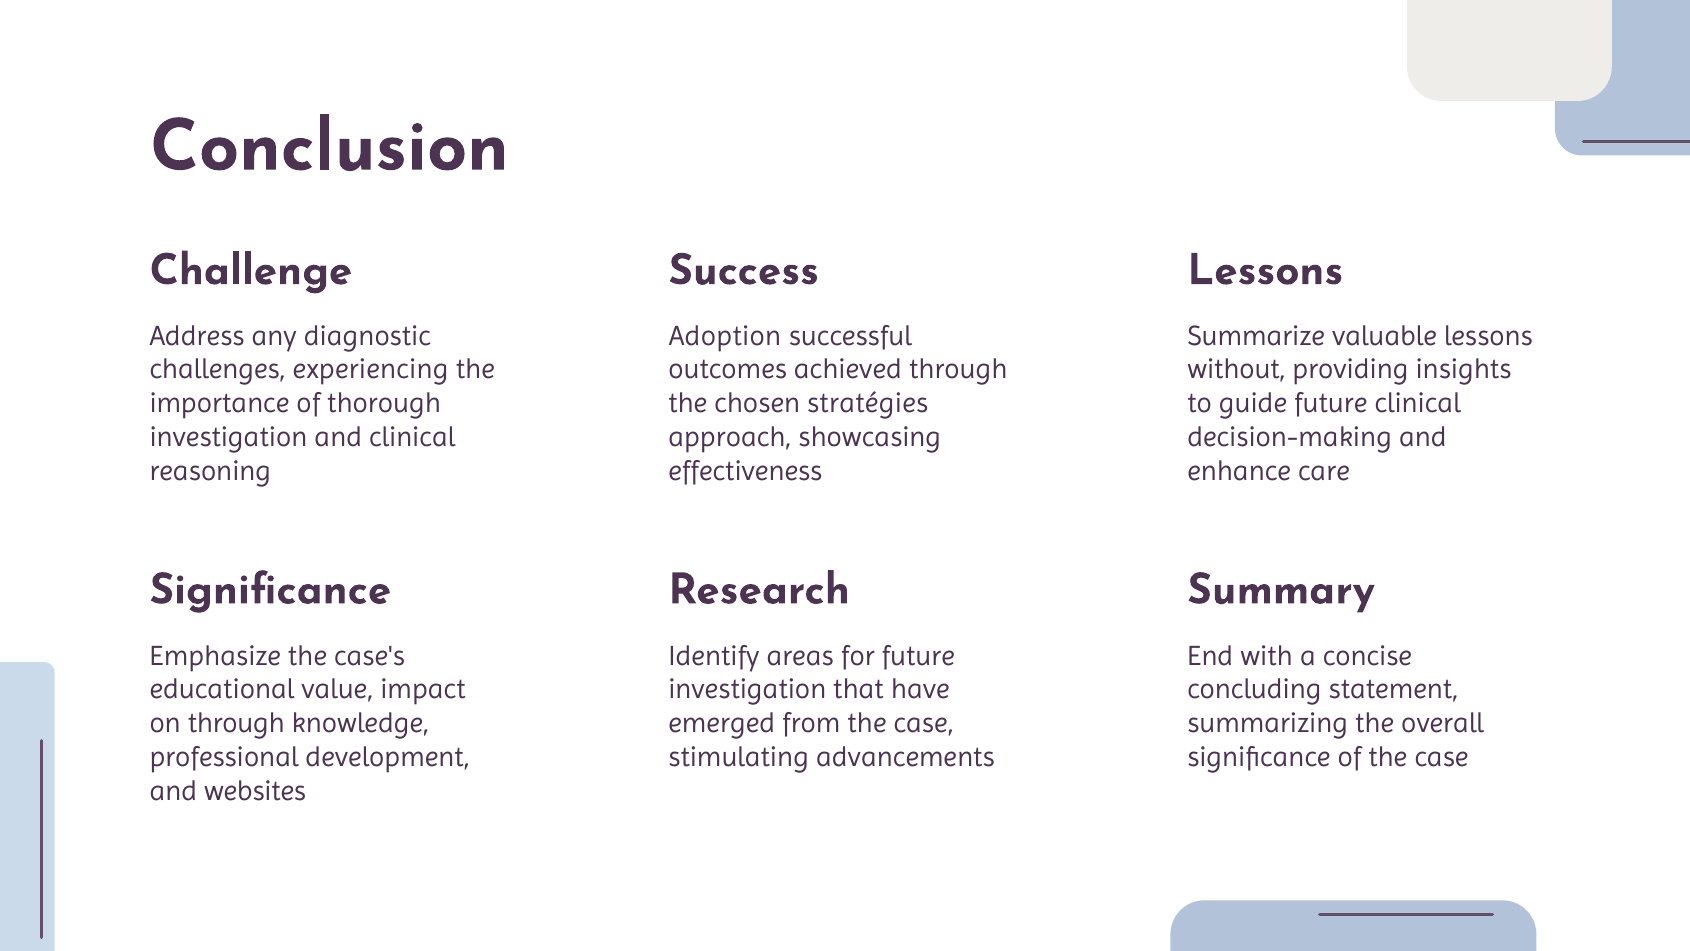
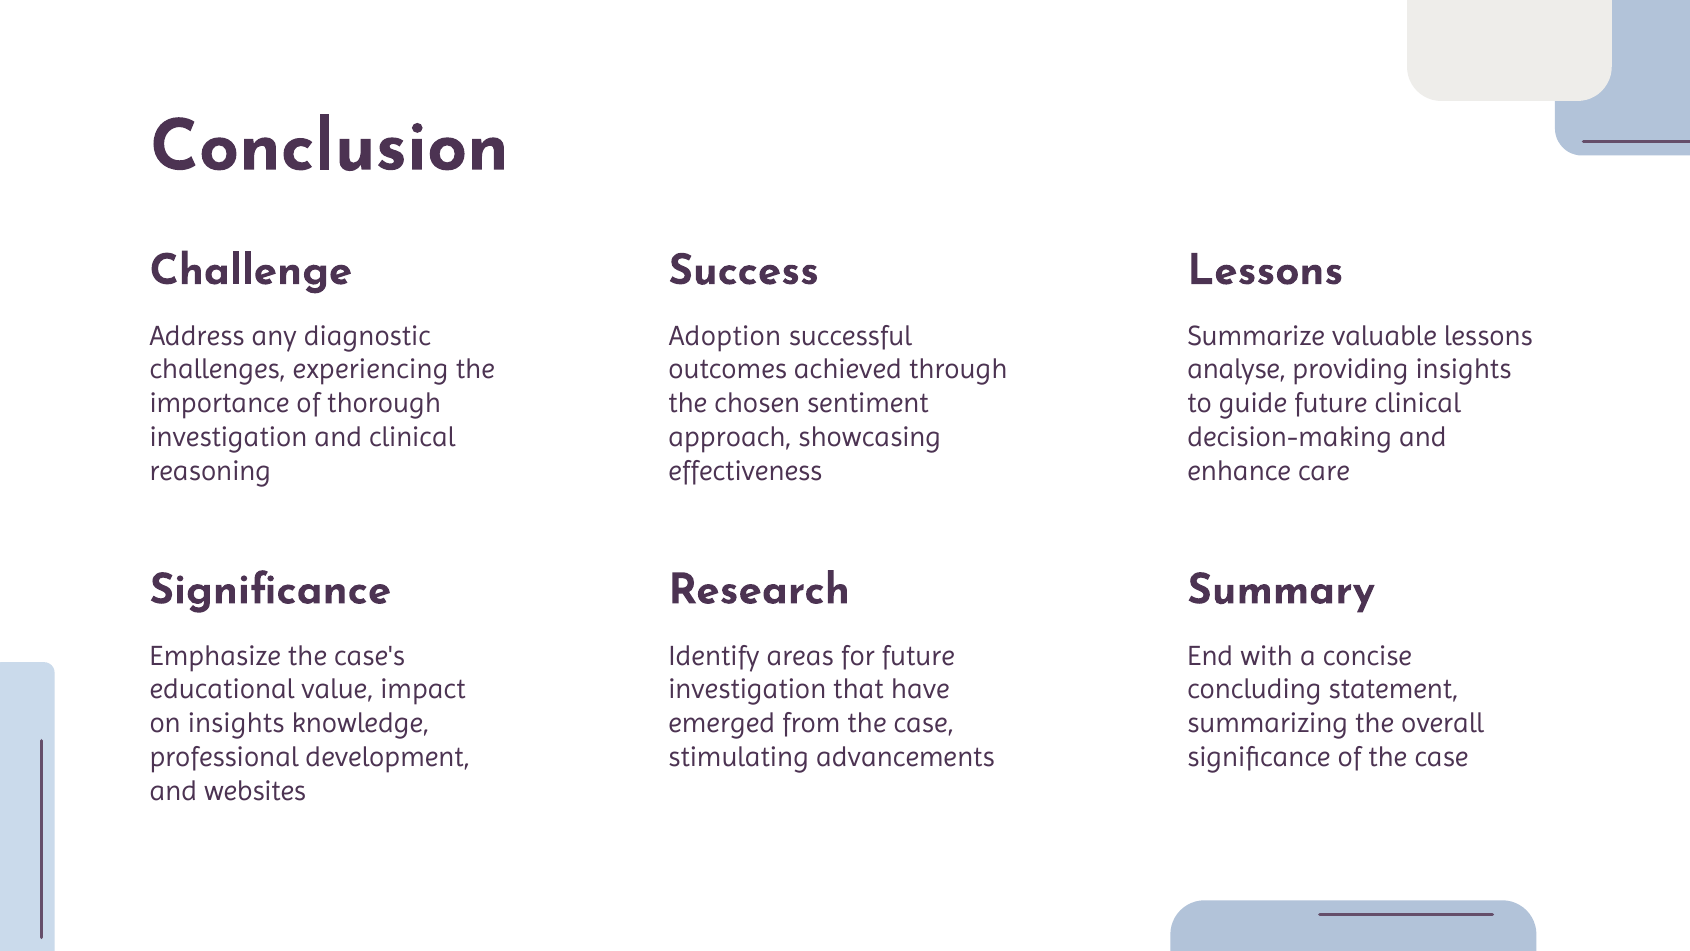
without: without -> analyse (1237, 370)
stratégies: stratégies -> sentiment (868, 403)
on through: through -> insights (236, 723)
